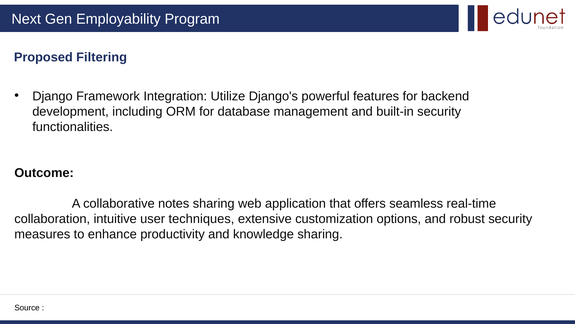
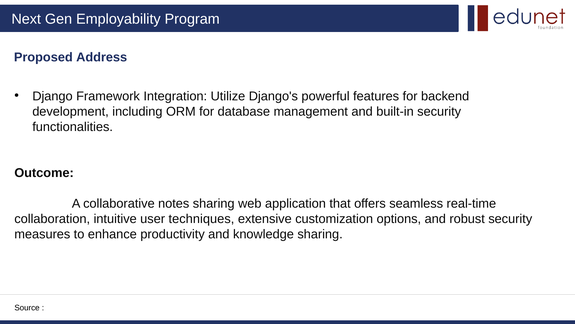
Filtering: Filtering -> Address (102, 57)
